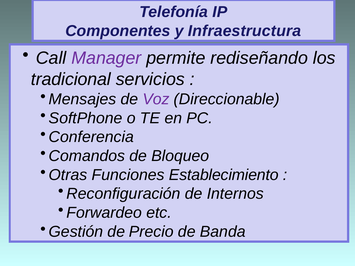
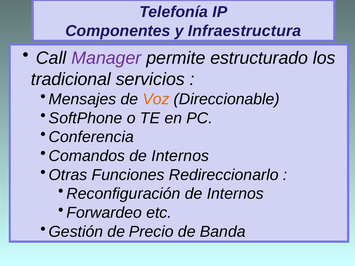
rediseñando: rediseñando -> estructurado (259, 58)
Voz colour: purple -> orange (156, 99)
Comandos de Bloqueo: Bloqueo -> Internos (180, 156)
Establecimiento: Establecimiento -> Redireccionarlo (224, 175)
